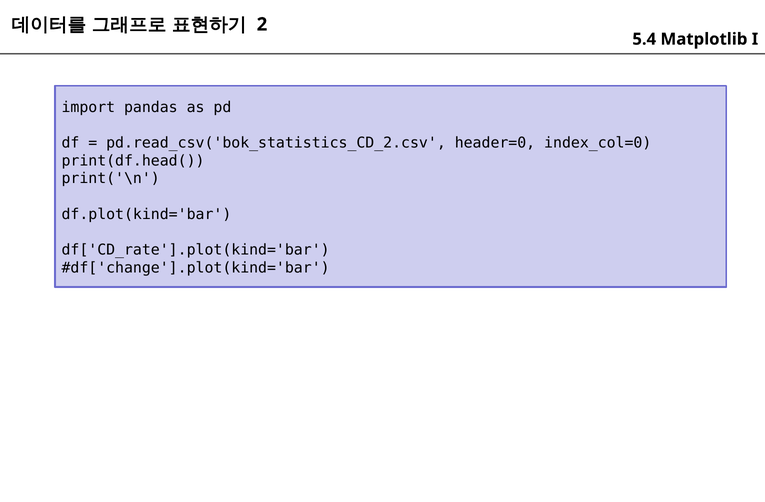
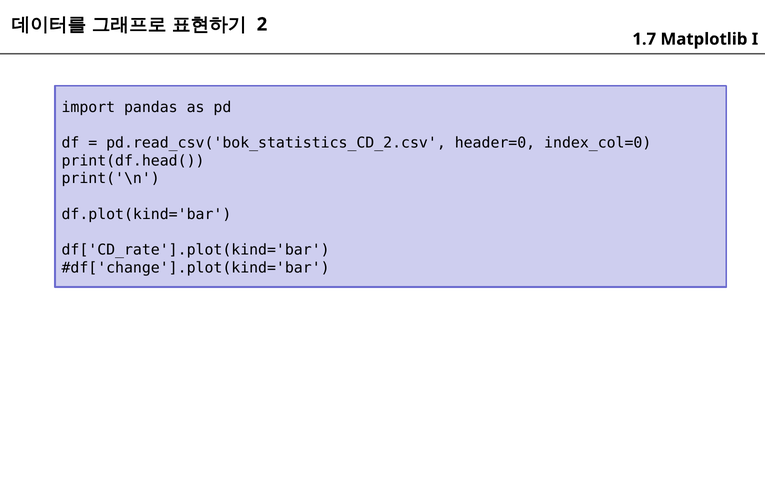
5.4: 5.4 -> 1.7 (644, 39)
